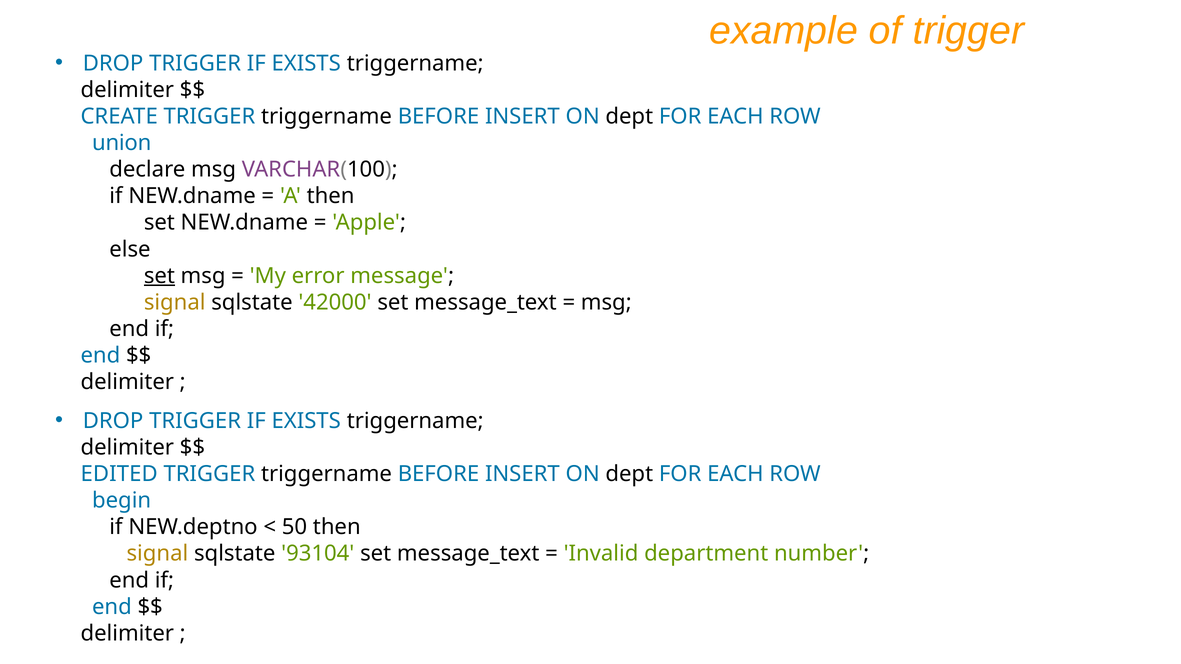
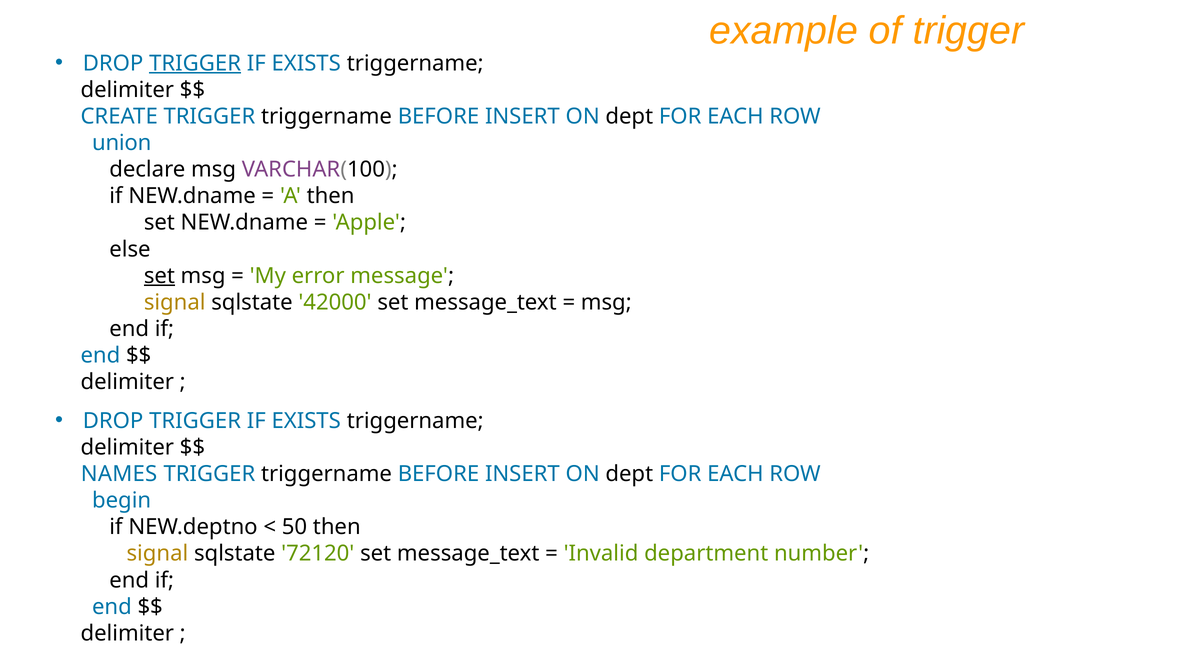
TRIGGER underline: none -> present (195, 63)
EDITED: EDITED -> NAMES (119, 474)
93104: 93104 -> 72120 (318, 554)
